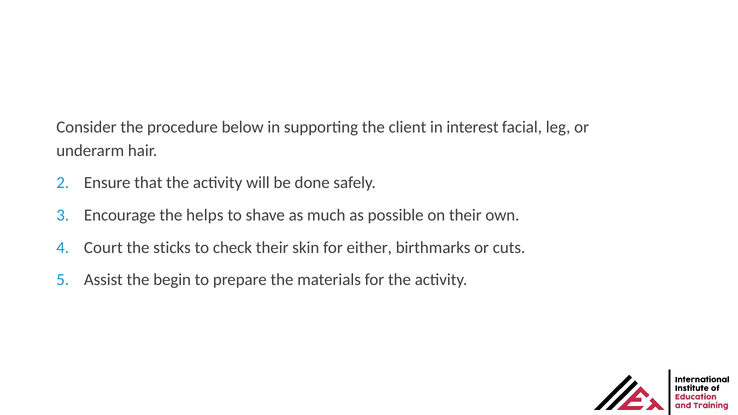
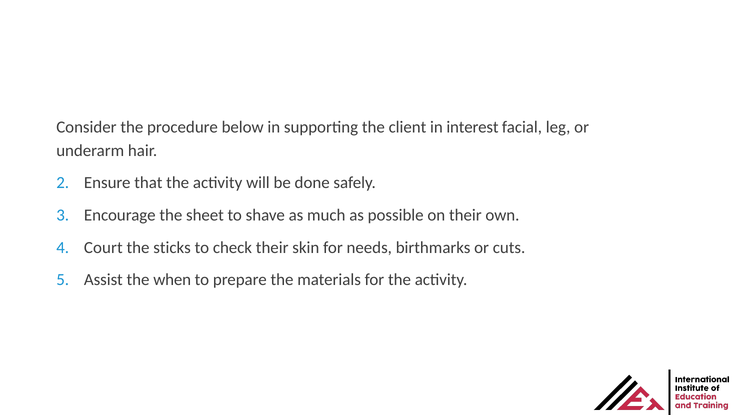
helps: helps -> sheet (205, 215)
either: either -> needs (369, 248)
begin: begin -> when (172, 280)
